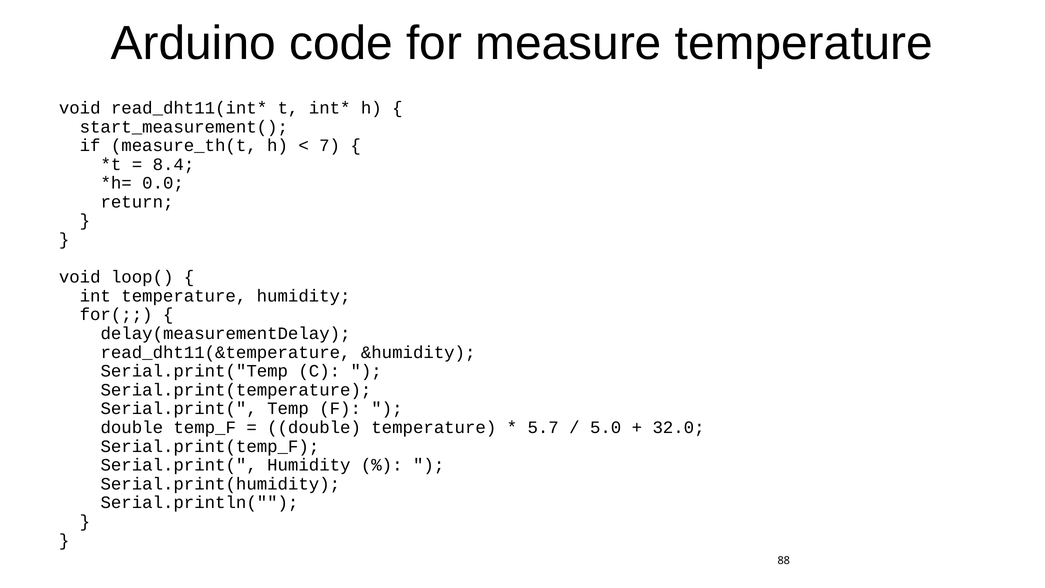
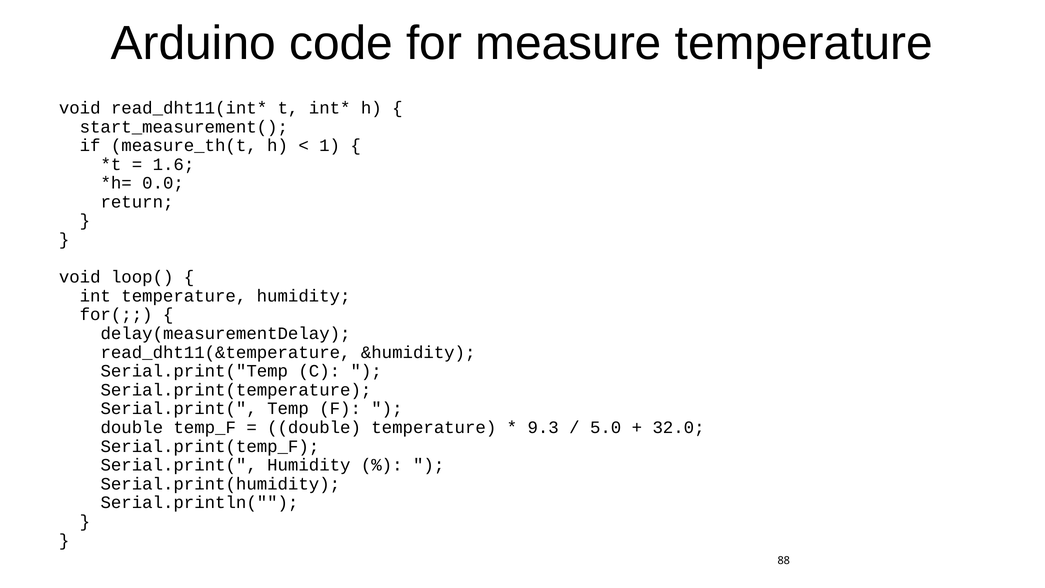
7: 7 -> 1 (330, 146)
8.4: 8.4 -> 1.6 (174, 164)
5.7: 5.7 -> 9.3 (543, 427)
